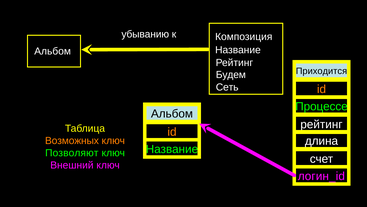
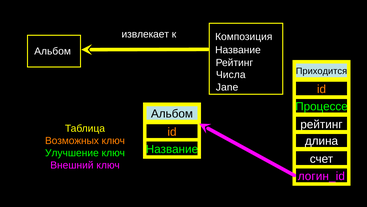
убыванию: убыванию -> извлекает (145, 34)
Будем: Будем -> Числа (231, 75)
Сеть: Сеть -> Jane (227, 87)
Позволяют: Позволяют -> Улучшение (72, 153)
